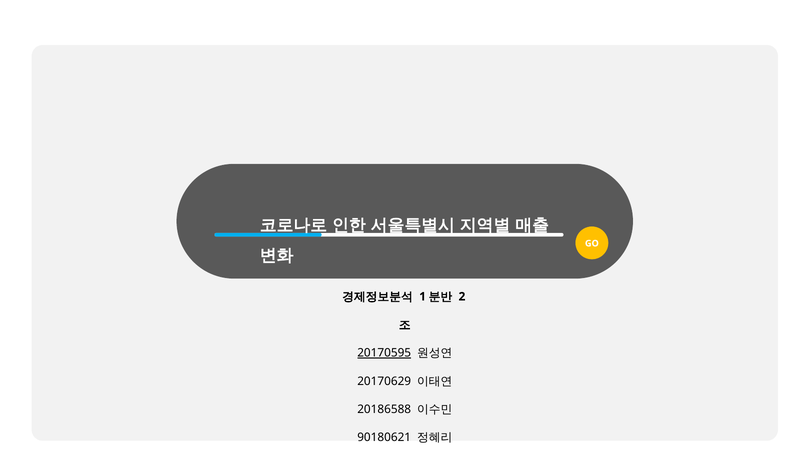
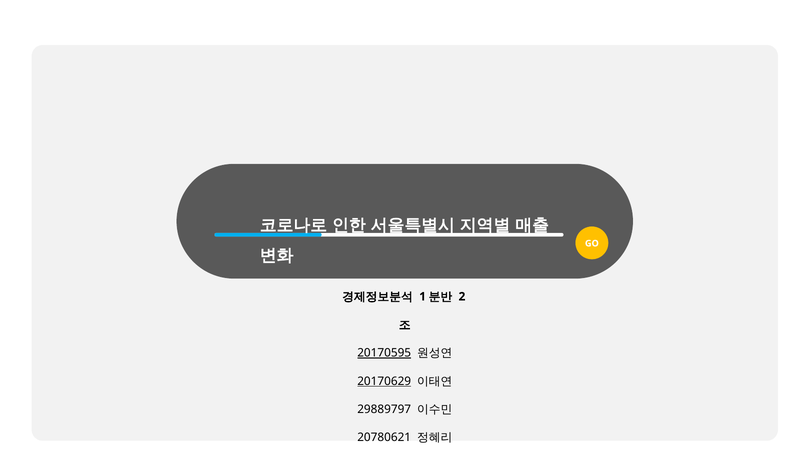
20170629 underline: none -> present (384, 381)
20186588: 20186588 -> 29889797 (384, 410)
90180621: 90180621 -> 20780621 (384, 438)
